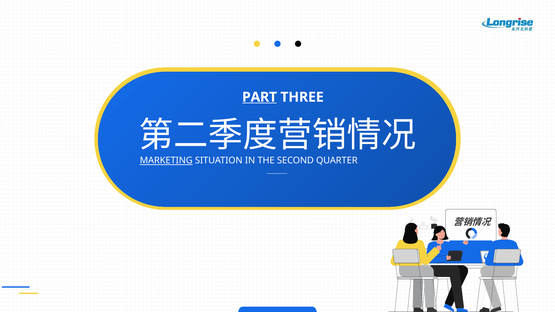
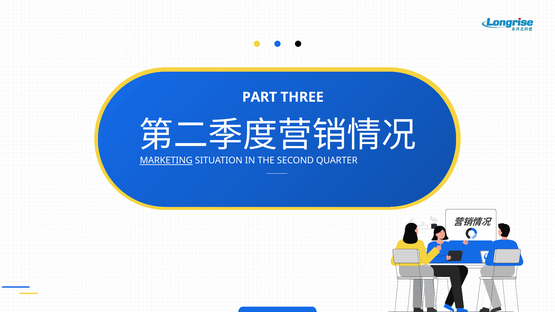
PART underline: present -> none (260, 97)
